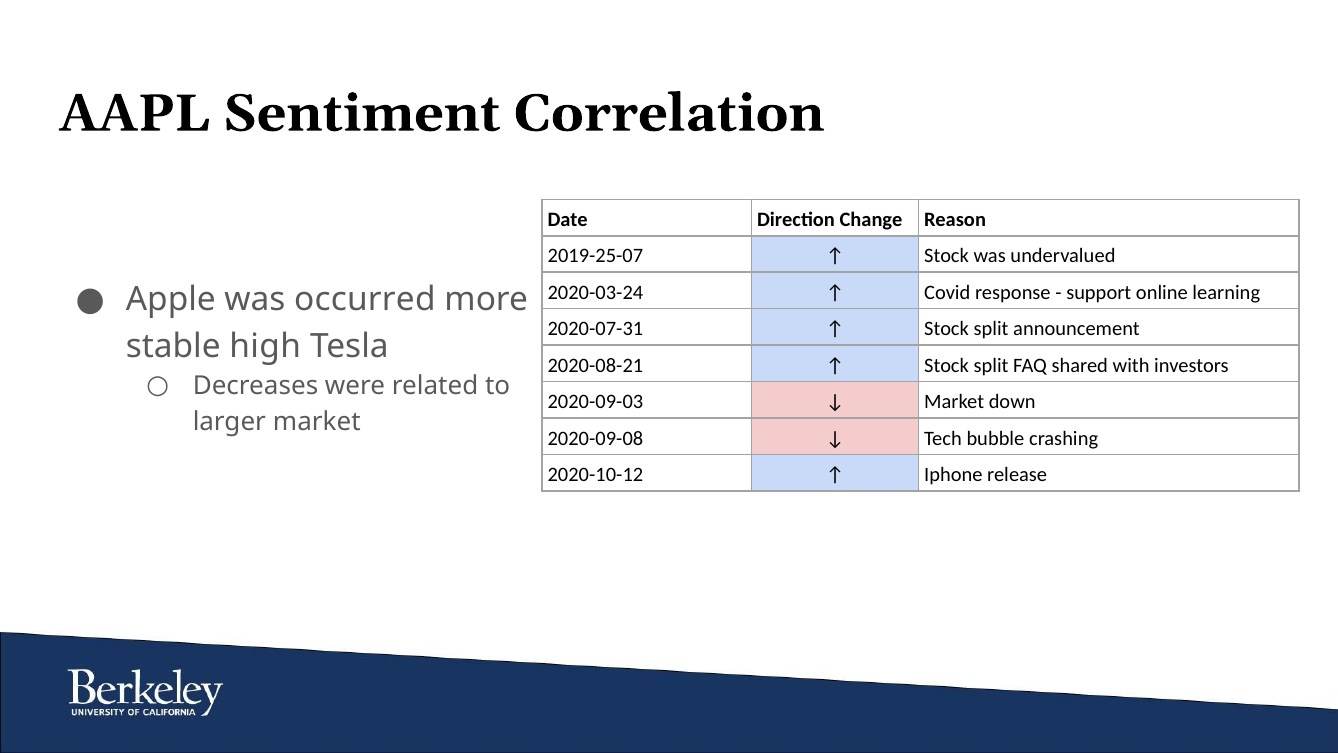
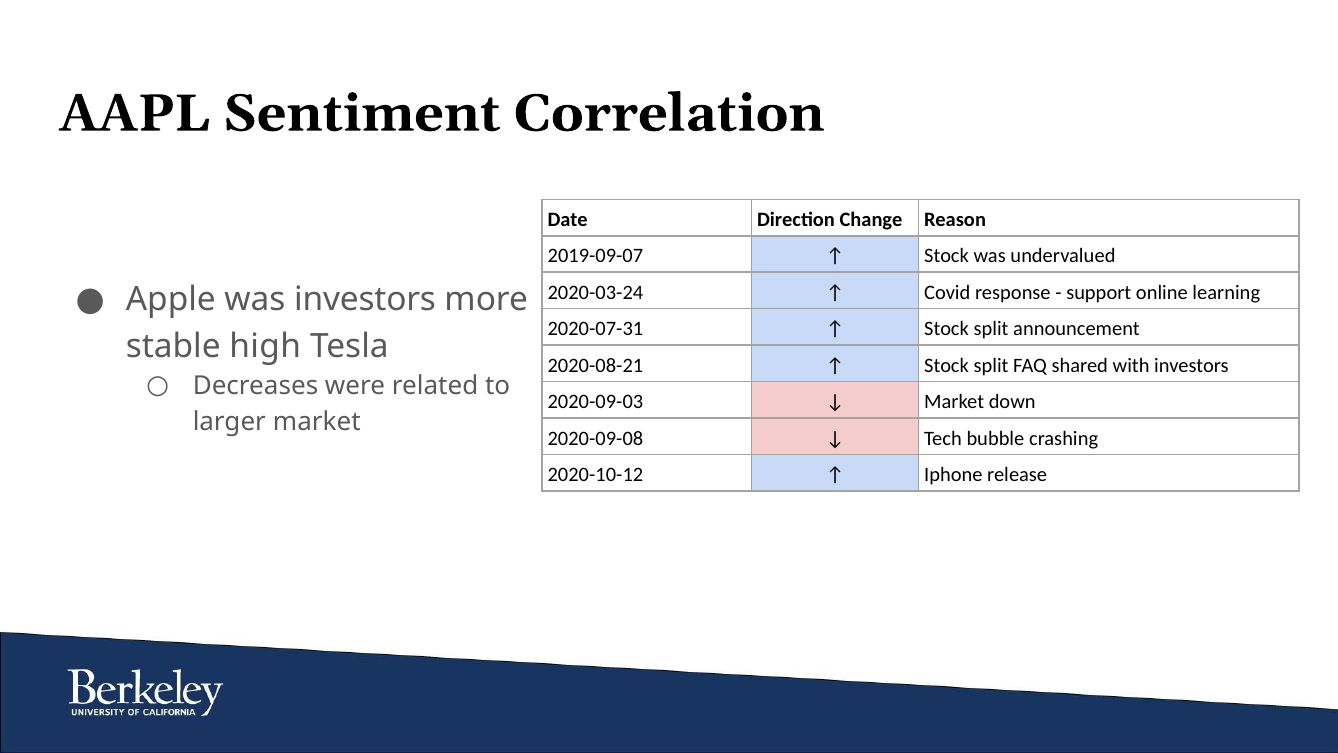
2019-25-07: 2019-25-07 -> 2019-09-07 (595, 256)
was occurred: occurred -> investors (365, 300)
